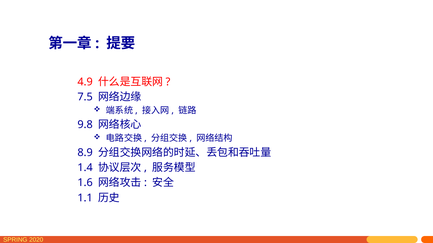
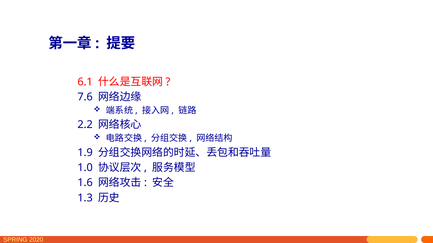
4.9: 4.9 -> 6.1 (85, 82)
7.5: 7.5 -> 7.6 (85, 97)
9.8: 9.8 -> 2.2 (85, 125)
8.9: 8.9 -> 1.9 (85, 153)
1.4: 1.4 -> 1.0 (85, 168)
1.1: 1.1 -> 1.3 (85, 198)
